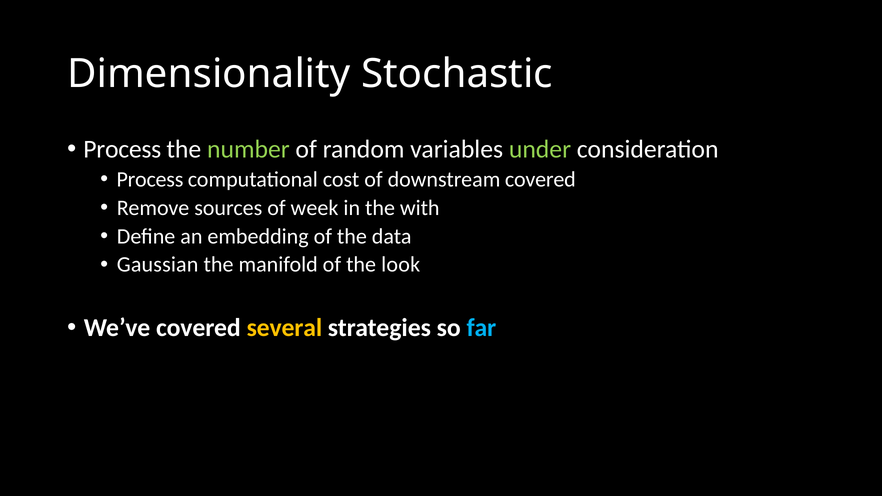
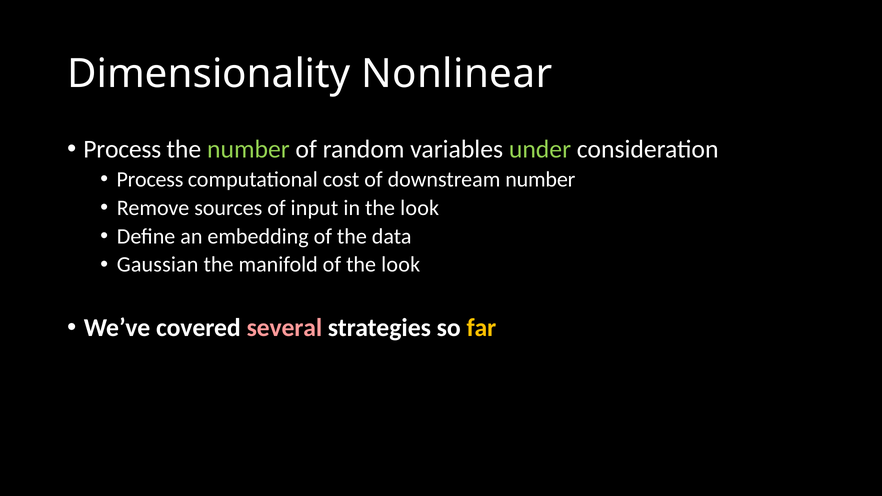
Stochastic: Stochastic -> Nonlinear (457, 74)
downstream covered: covered -> number (540, 180)
week: week -> input (314, 208)
in the with: with -> look (420, 208)
several colour: yellow -> pink (284, 328)
far colour: light blue -> yellow (481, 328)
